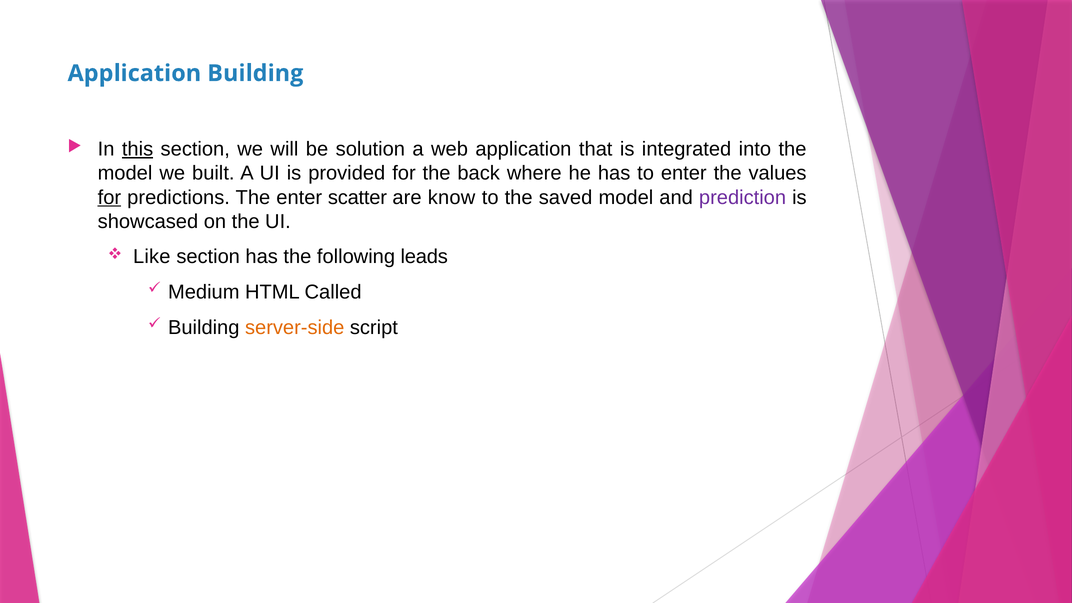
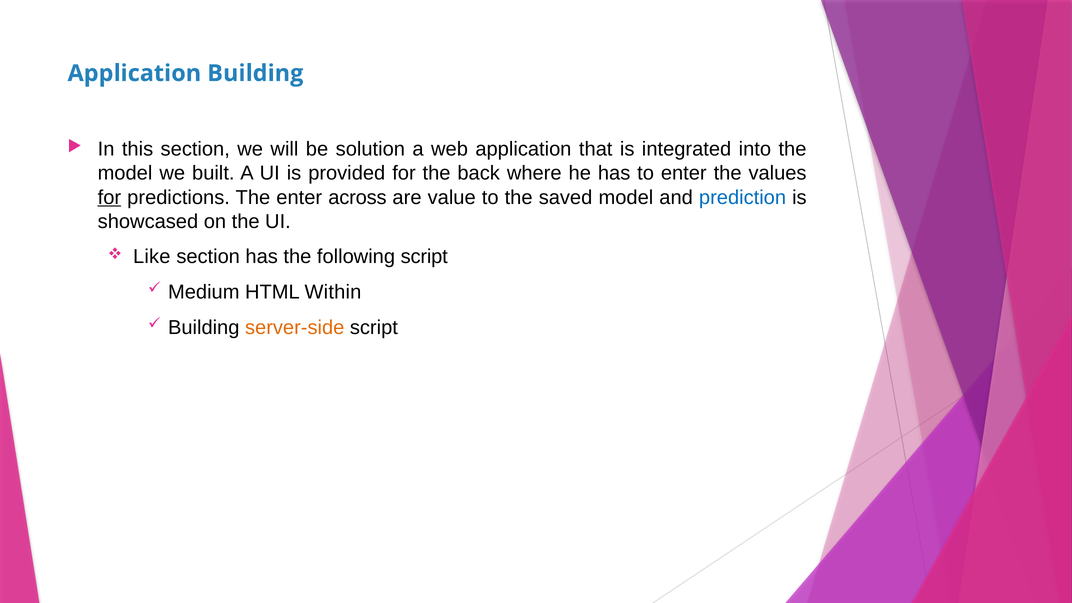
this underline: present -> none (138, 149)
scatter: scatter -> across (357, 197)
know: know -> value (452, 197)
prediction colour: purple -> blue (743, 197)
following leads: leads -> script (424, 257)
Called: Called -> Within (333, 292)
